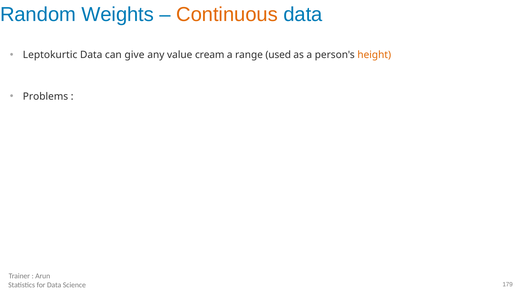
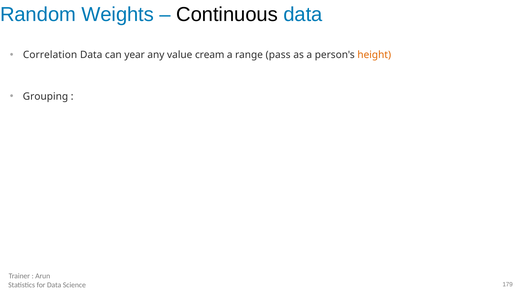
Continuous colour: orange -> black (227, 15)
Leptokurtic: Leptokurtic -> Correlation (50, 55)
give: give -> year (135, 55)
used: used -> pass (278, 55)
Problems: Problems -> Grouping (45, 96)
